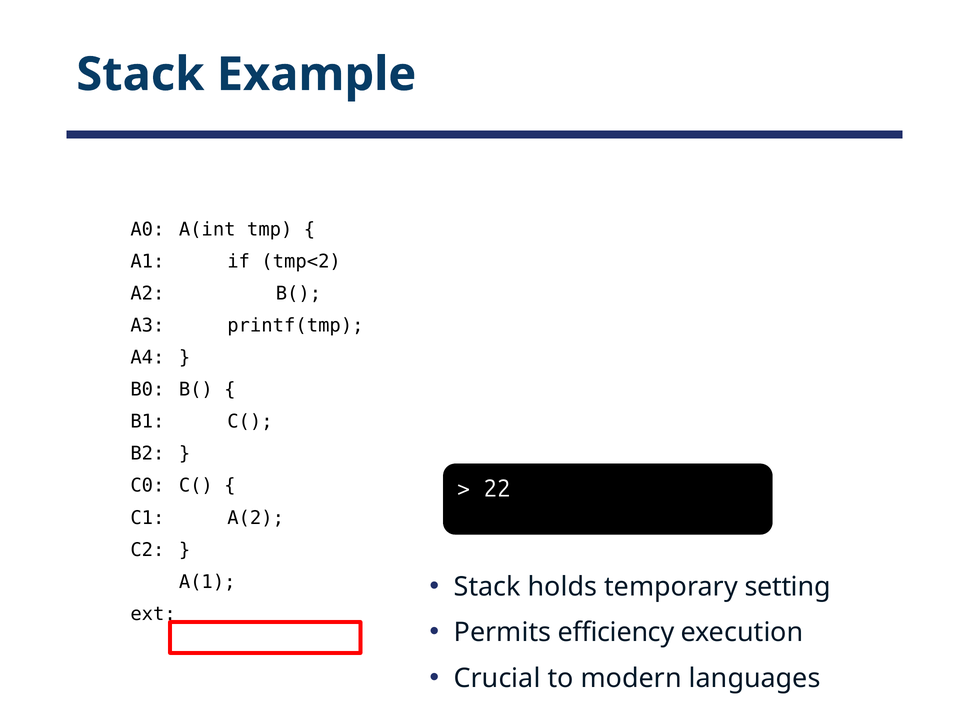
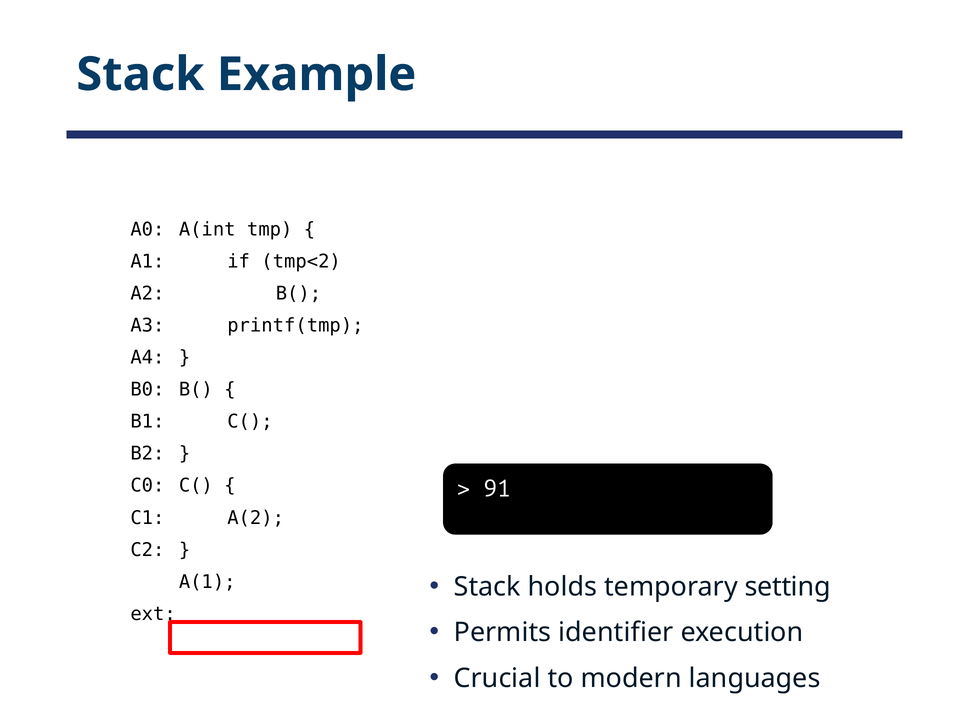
22: 22 -> 91 (497, 488)
efficiency: efficiency -> identifier (616, 632)
